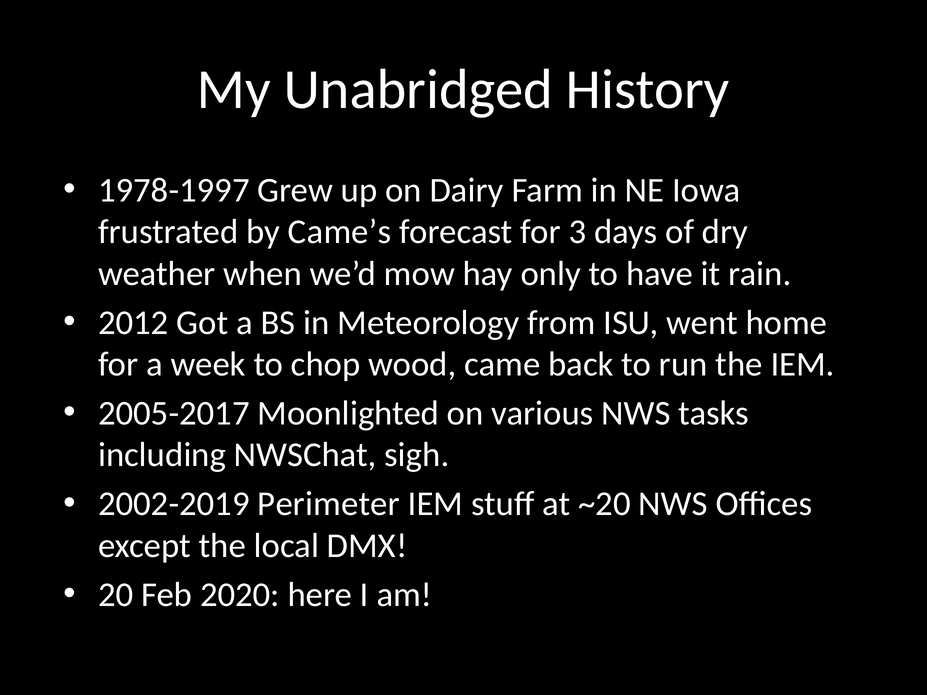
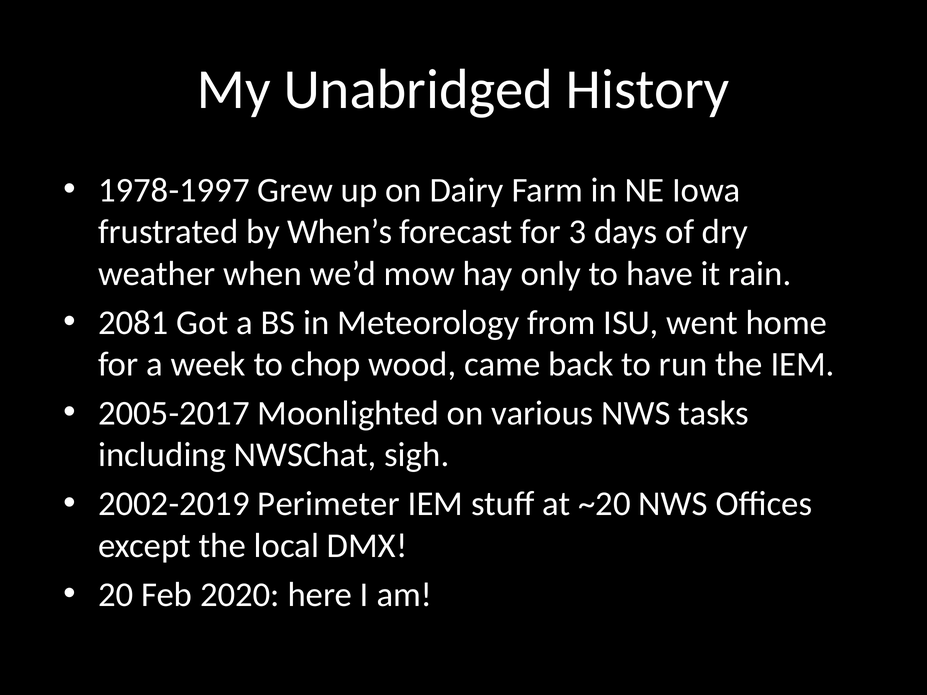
Came’s: Came’s -> When’s (340, 232)
2012: 2012 -> 2081 (133, 323)
